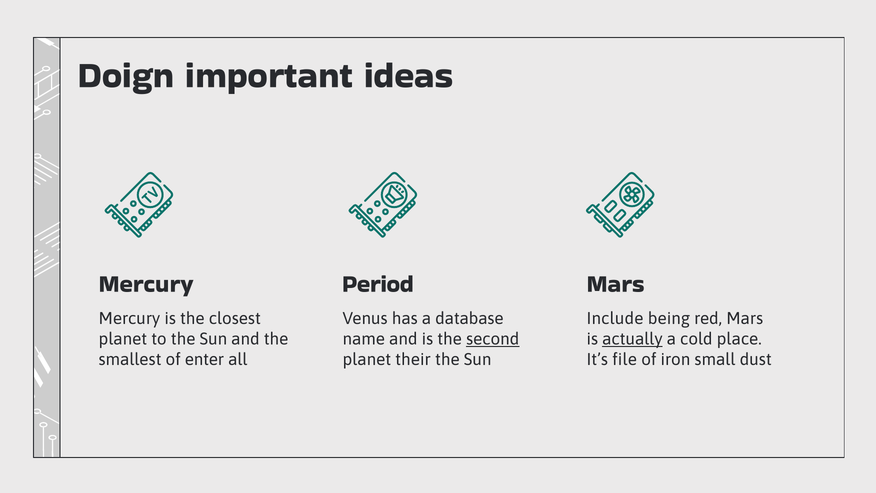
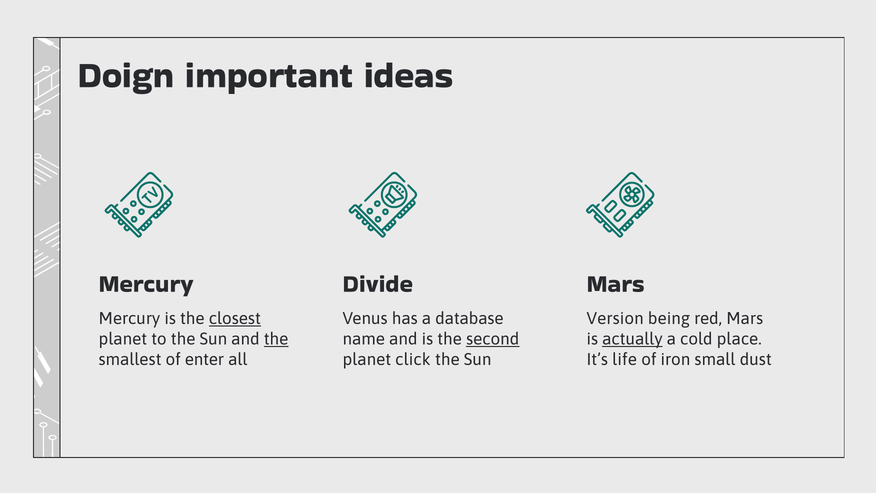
Period: Period -> Divide (378, 284)
closest underline: none -> present (235, 319)
Include: Include -> Version (615, 319)
the underline: none -> present (276, 339)
their: their -> click (413, 360)
file: file -> life (625, 360)
